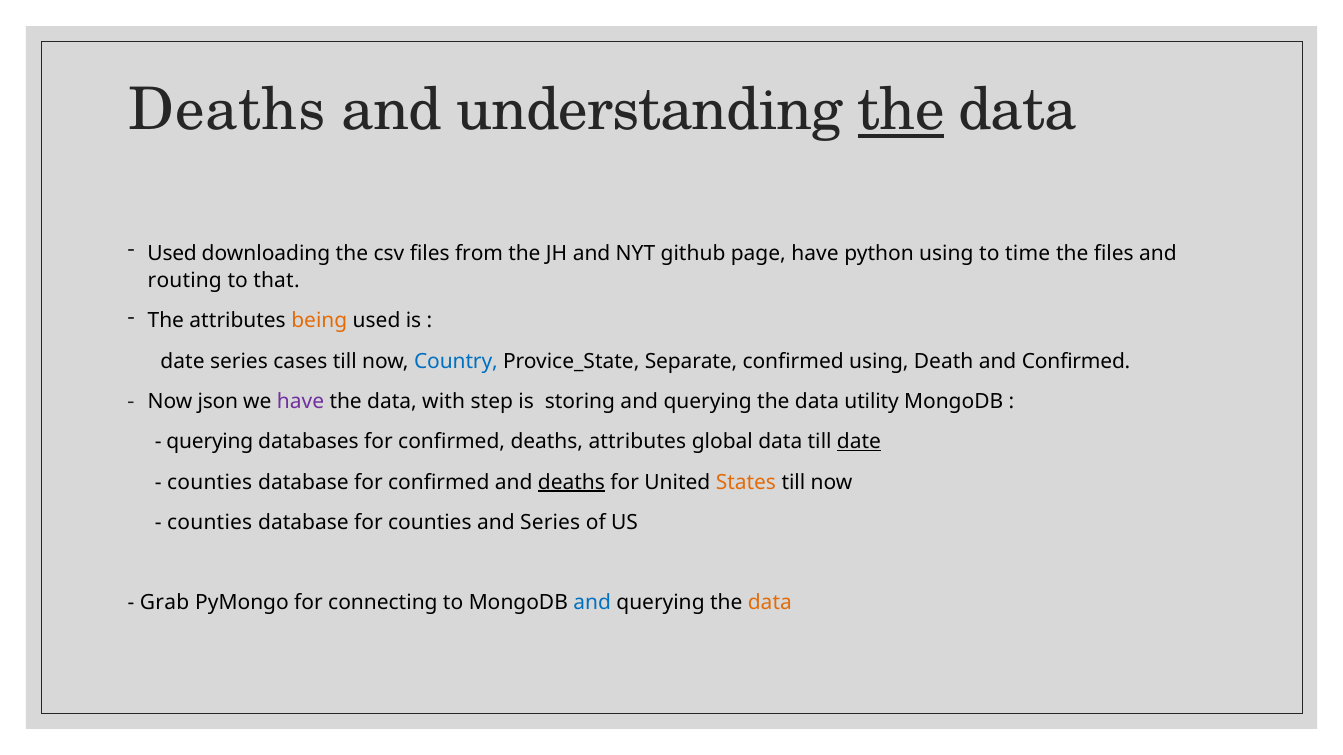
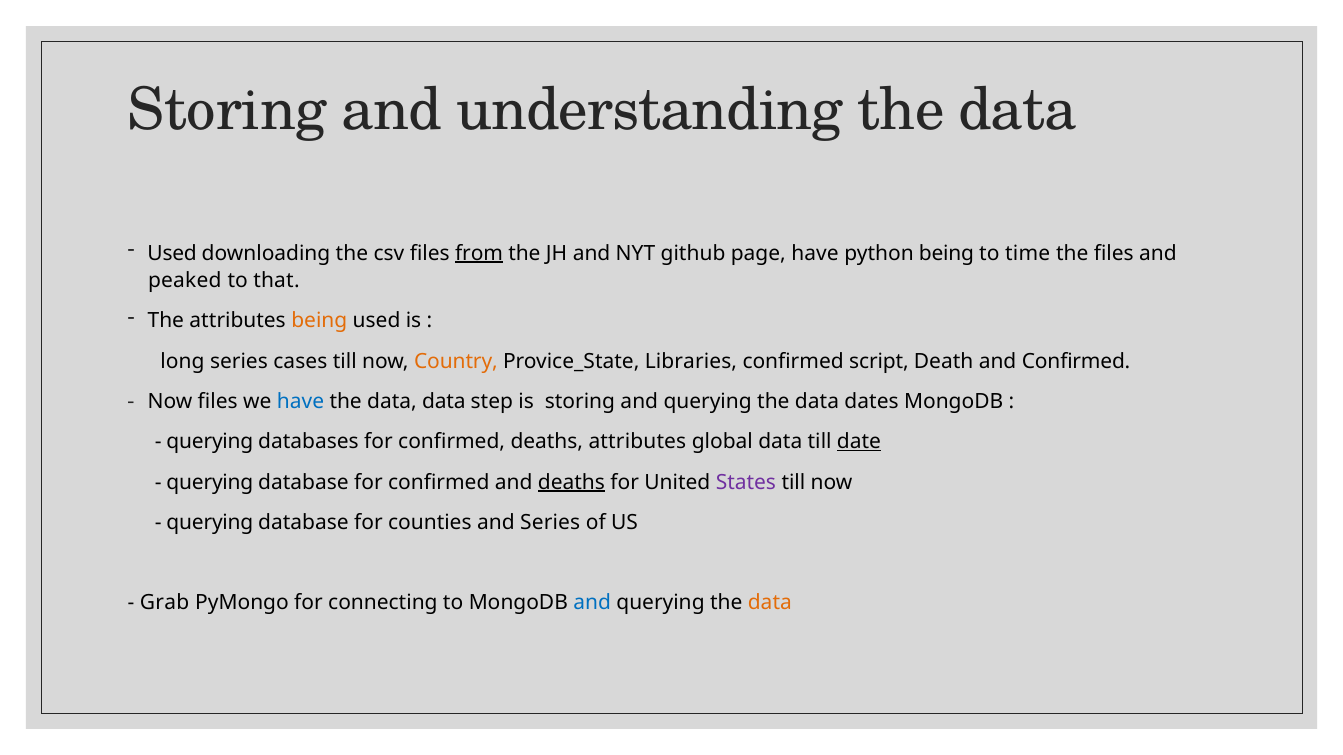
Deaths: Deaths -> Storing (228, 111)
the underline: present -> none (901, 111)
from underline: none -> present (479, 253)
python using: using -> being (946, 253)
routing: routing -> peaked (185, 281)
date: date -> long (182, 362)
Country colour: blue -> orange (456, 362)
Separate: Separate -> Libraries (691, 362)
confirmed using: using -> script (879, 362)
Now json: json -> files (218, 402)
have colour: purple -> blue (300, 402)
data with: with -> data (444, 402)
utility: utility -> dates (872, 402)
counties: counties -> querying (210, 482)
States colour: orange -> purple (746, 482)
counties: counties -> querying (210, 523)
